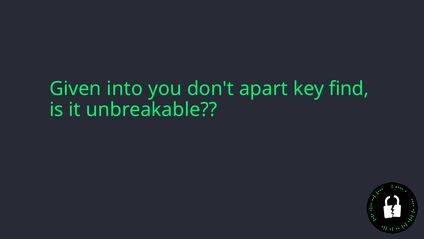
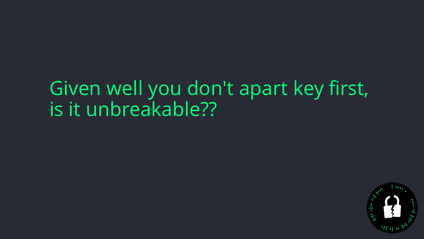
into: into -> well (125, 88)
find: find -> first (349, 88)
